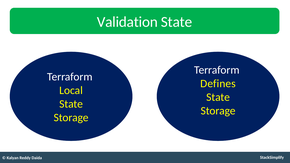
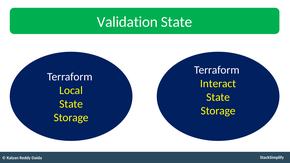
Defines: Defines -> Interact (218, 84)
